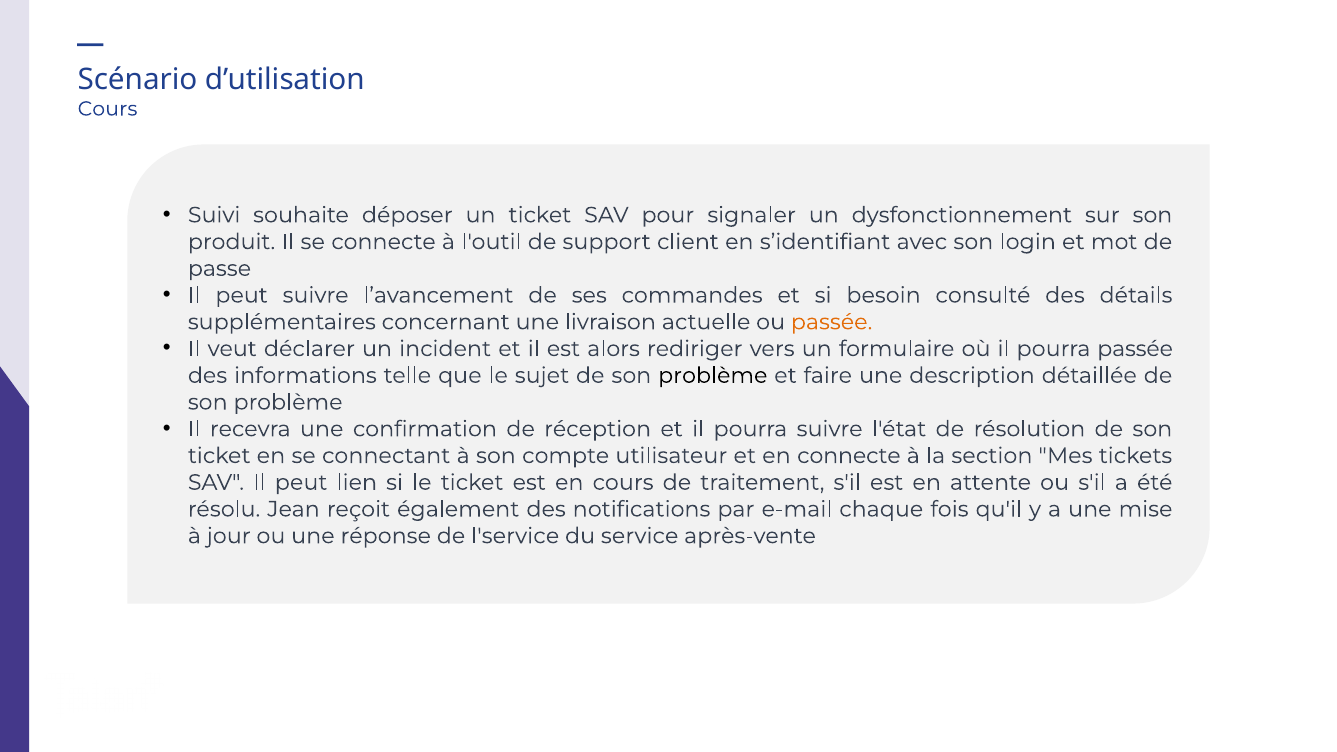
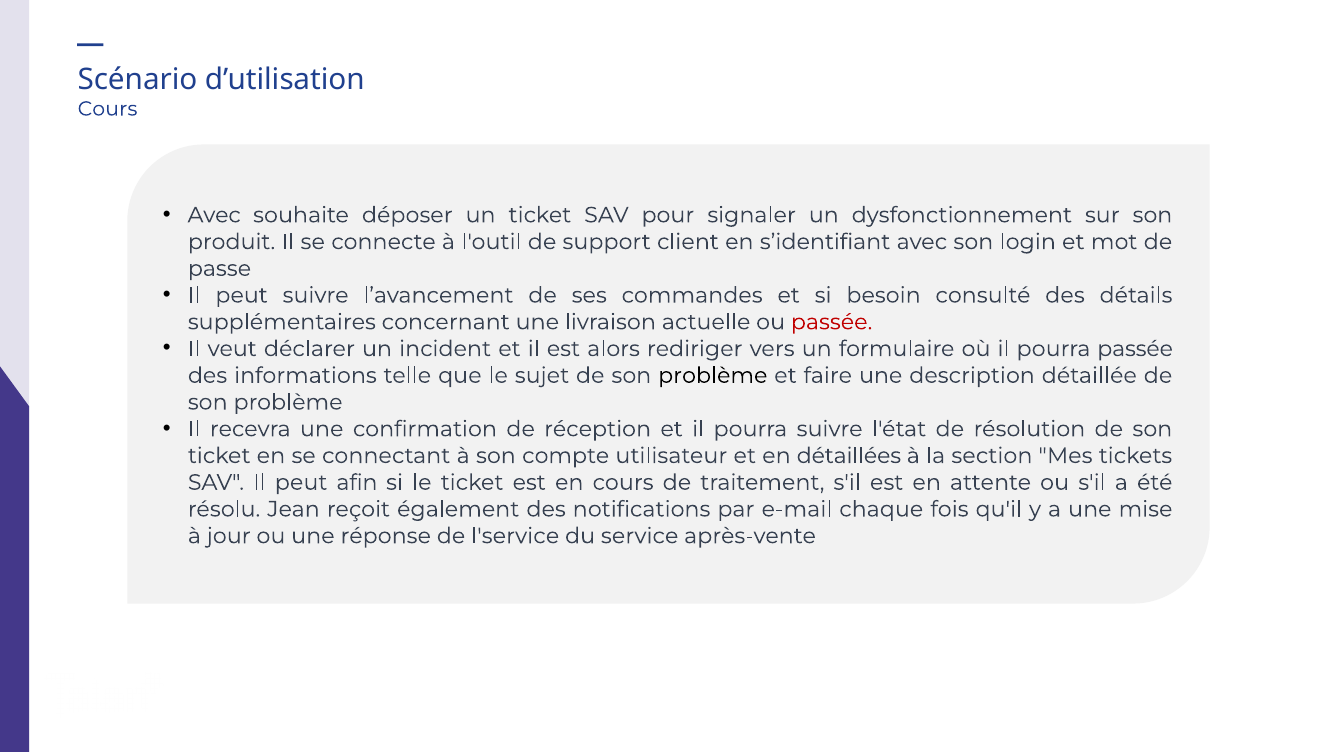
Suivi: Suivi -> Avec (214, 215)
passée colour: orange -> red (832, 322)
en connecte: connecte -> détaillées (849, 456)
lien: lien -> afin (357, 482)
